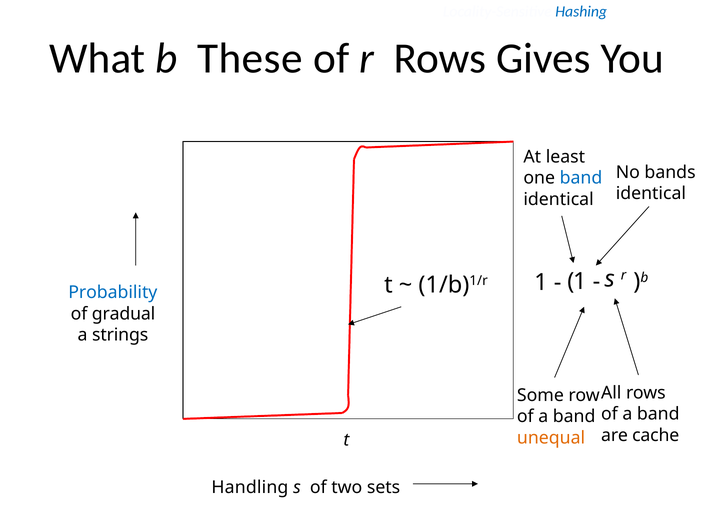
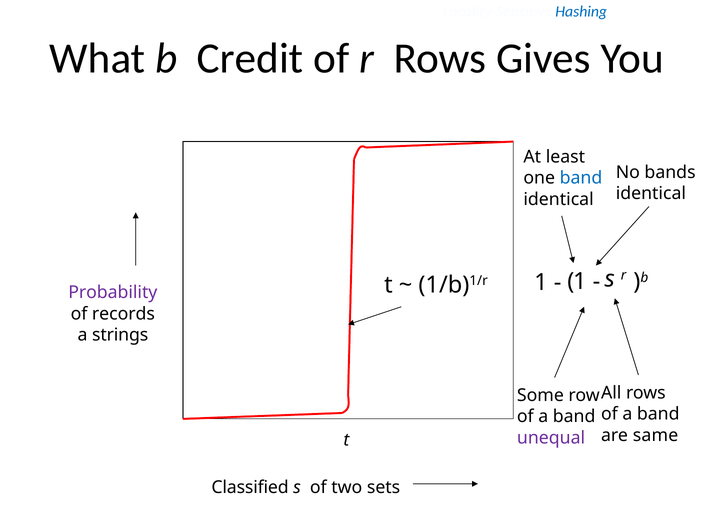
These: These -> Credit (250, 58)
Probability colour: blue -> purple (113, 293)
gradual: gradual -> records (123, 314)
cache: cache -> same (656, 435)
unequal colour: orange -> purple (551, 438)
Handling: Handling -> Classified (250, 487)
